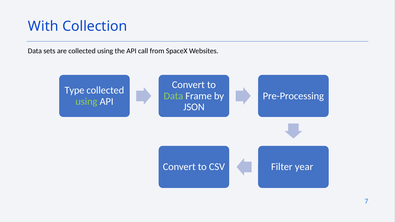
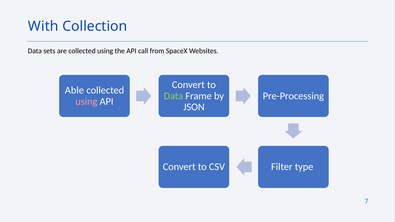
Type: Type -> Able (74, 90)
using colour: light green -> pink (86, 101)
year: year -> type (304, 167)
